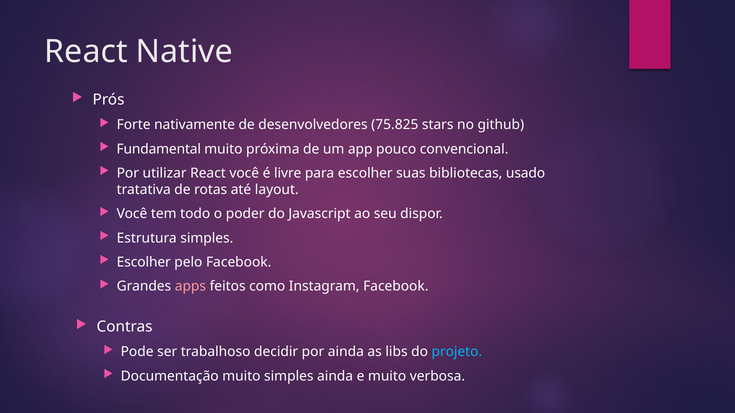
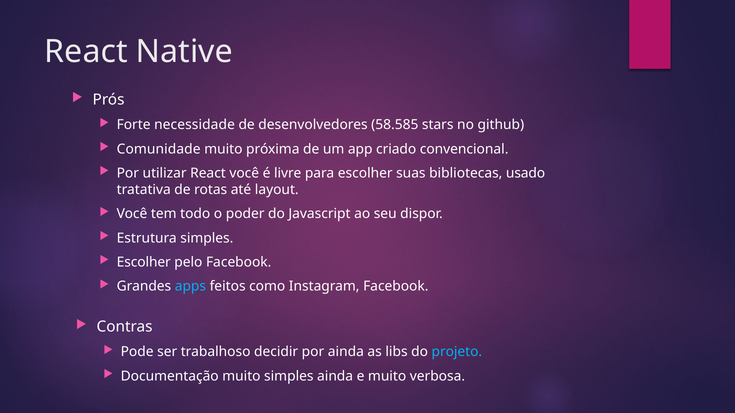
nativamente: nativamente -> necessidade (195, 125)
75.825: 75.825 -> 58.585 (395, 125)
Fundamental: Fundamental -> Comunidade (159, 149)
pouco: pouco -> criado (396, 149)
apps colour: pink -> light blue (190, 287)
